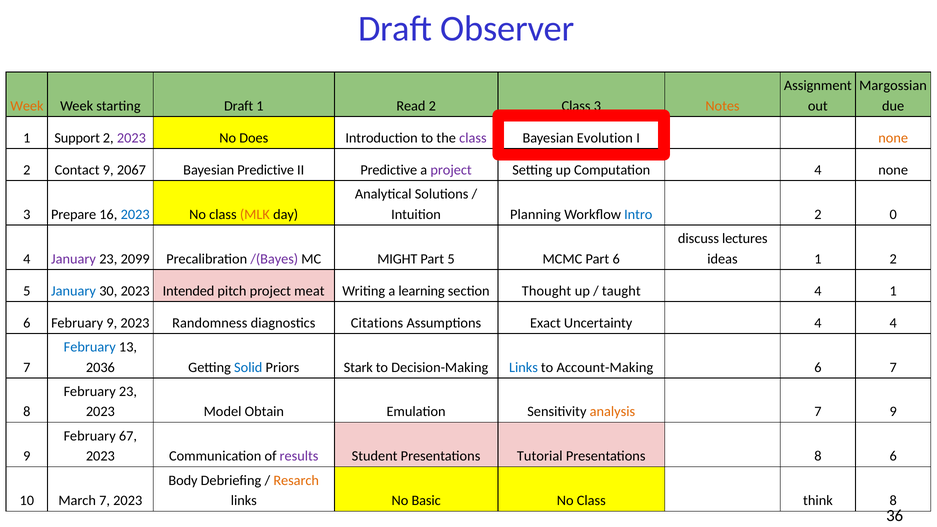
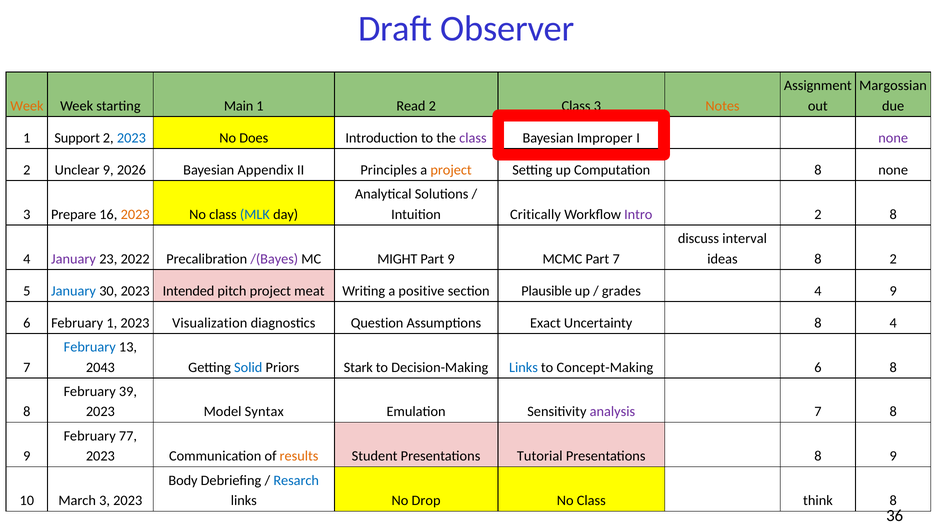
starting Draft: Draft -> Main (239, 106)
2023 colour: purple -> blue (131, 138)
Evolution: Evolution -> Improper (605, 138)
none colour: orange -> purple (893, 138)
Contact: Contact -> Unclear (77, 170)
2067: 2067 -> 2026 (131, 170)
Bayesian Predictive: Predictive -> Appendix (266, 170)
II Predictive: Predictive -> Principles (389, 170)
project colour: purple -> orange (451, 170)
Computation 4: 4 -> 8 (818, 170)
2023 colour: blue -> orange (135, 214)
MLK colour: orange -> blue (255, 214)
Planning: Planning -> Critically (535, 214)
Intro colour: blue -> purple (638, 214)
2 0: 0 -> 8 (893, 214)
lectures: lectures -> interval (745, 239)
2099: 2099 -> 2022 (135, 259)
Part 5: 5 -> 9 (451, 259)
Part 6: 6 -> 7 (616, 259)
ideas 1: 1 -> 8 (818, 259)
learning: learning -> positive (421, 291)
Thought: Thought -> Plausible (547, 291)
taught: taught -> grades (621, 291)
4 1: 1 -> 9 (893, 291)
February 9: 9 -> 1 (112, 323)
Randomness: Randomness -> Visualization (210, 323)
Citations: Citations -> Question (377, 323)
Uncertainty 4: 4 -> 8 (818, 323)
2036: 2036 -> 2043 (100, 367)
Account-Making: Account-Making -> Concept-Making (605, 367)
6 7: 7 -> 8 (893, 367)
February 23: 23 -> 39 (128, 392)
Obtain: Obtain -> Syntax (264, 412)
analysis colour: orange -> purple (612, 412)
7 9: 9 -> 8 (893, 412)
67: 67 -> 77 (128, 436)
results colour: purple -> orange (299, 456)
Presentations 8 6: 6 -> 9 (893, 456)
Resarch colour: orange -> blue (296, 480)
March 7: 7 -> 3 (105, 501)
Basic: Basic -> Drop (426, 501)
